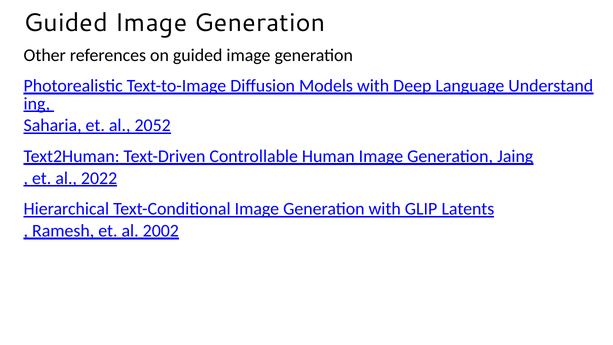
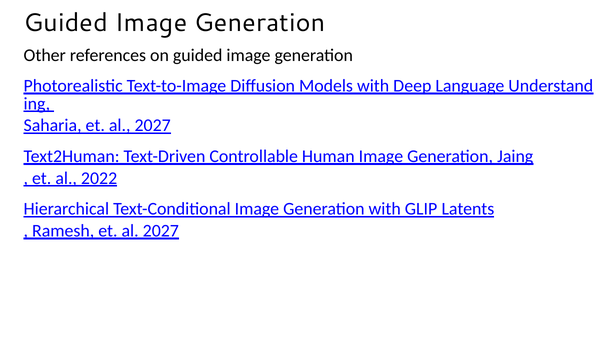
Saharia et al 2052: 2052 -> 2027 (153, 125)
Ramesh et al 2002: 2002 -> 2027 (161, 231)
